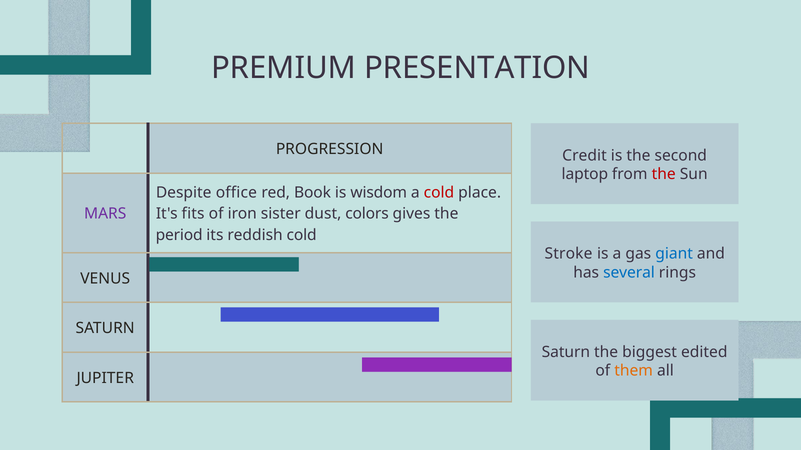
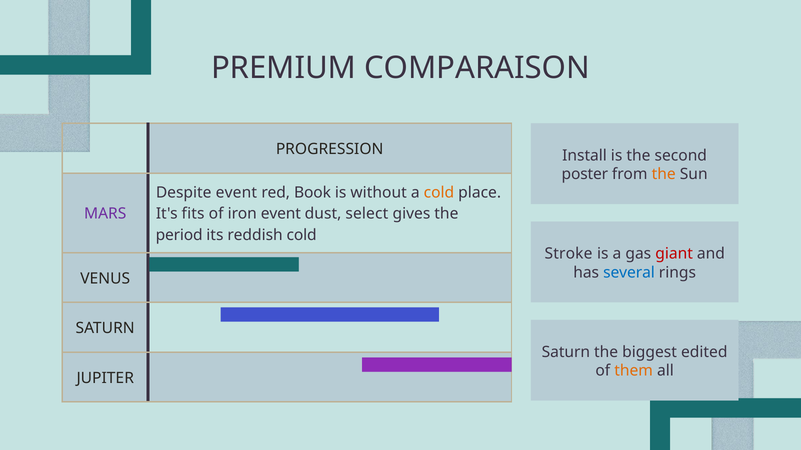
PRESENTATION: PRESENTATION -> COMPARAISON (477, 68)
Credit: Credit -> Install (585, 156)
laptop: laptop -> poster (585, 174)
the colour: red -> orange (664, 174)
Despite office: office -> event (236, 193)
wisdom: wisdom -> without (379, 193)
cold colour: red -> orange (439, 193)
iron sister: sister -> event (281, 214)
colors: colors -> select (367, 214)
giant colour: blue -> red (674, 254)
